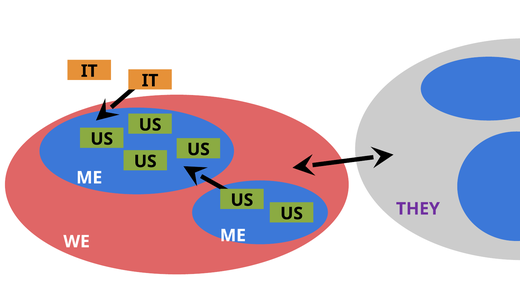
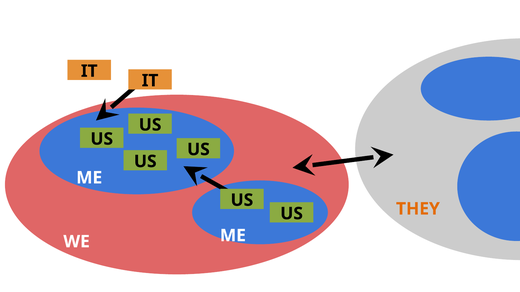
THEY colour: purple -> orange (418, 209)
